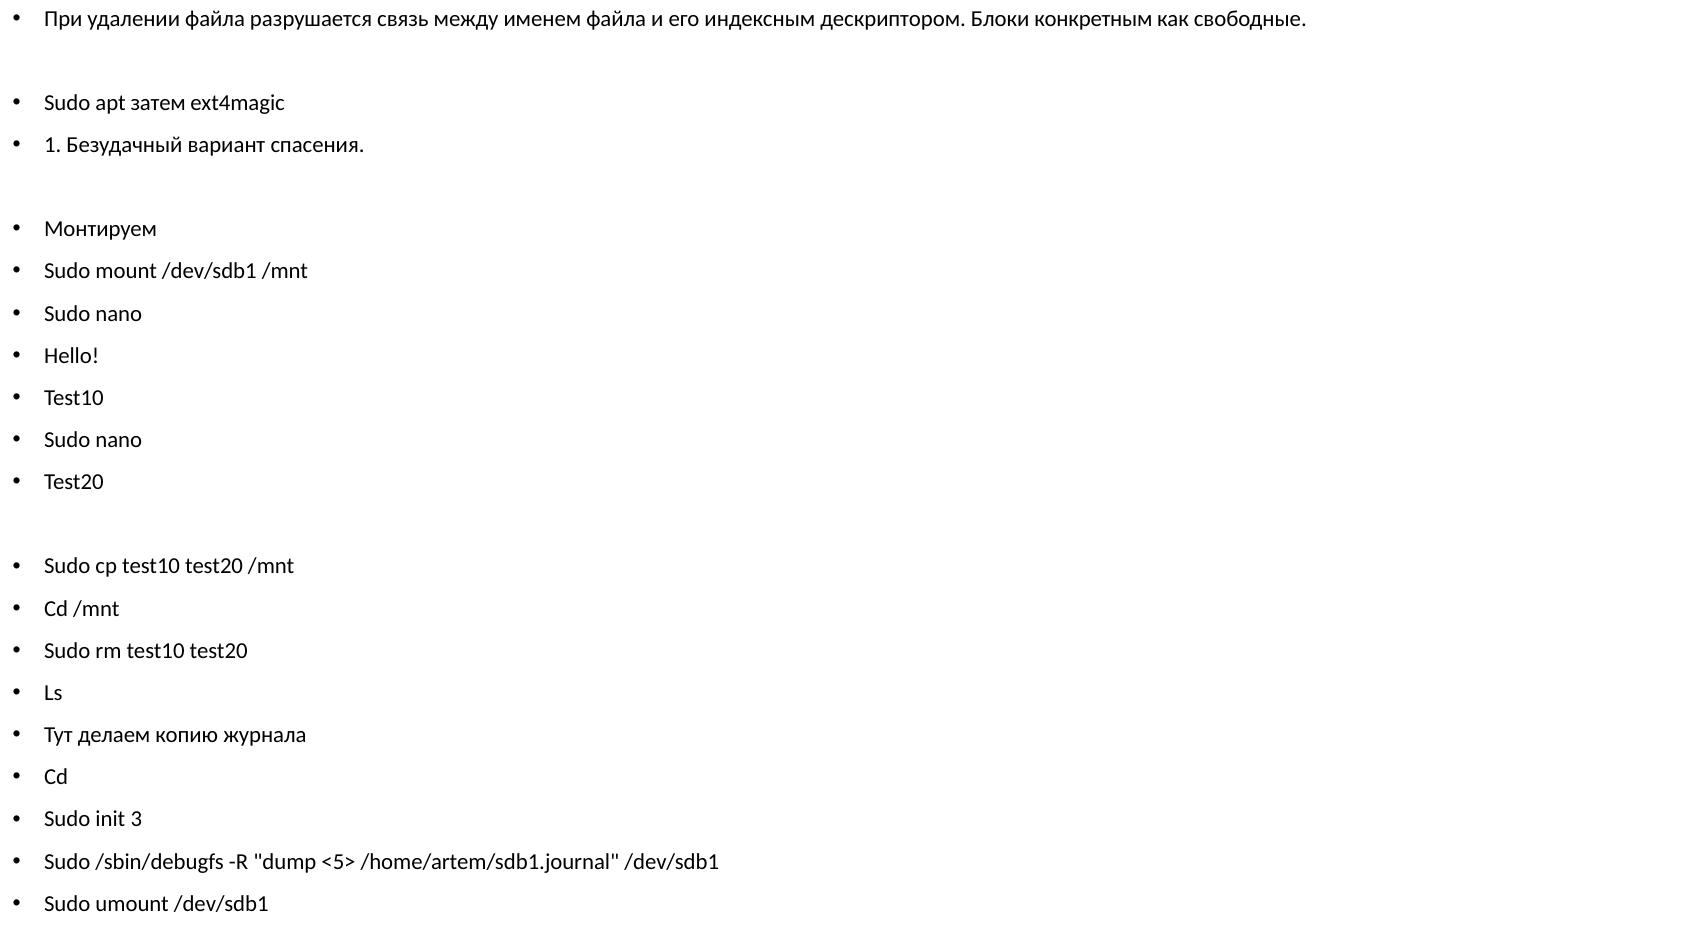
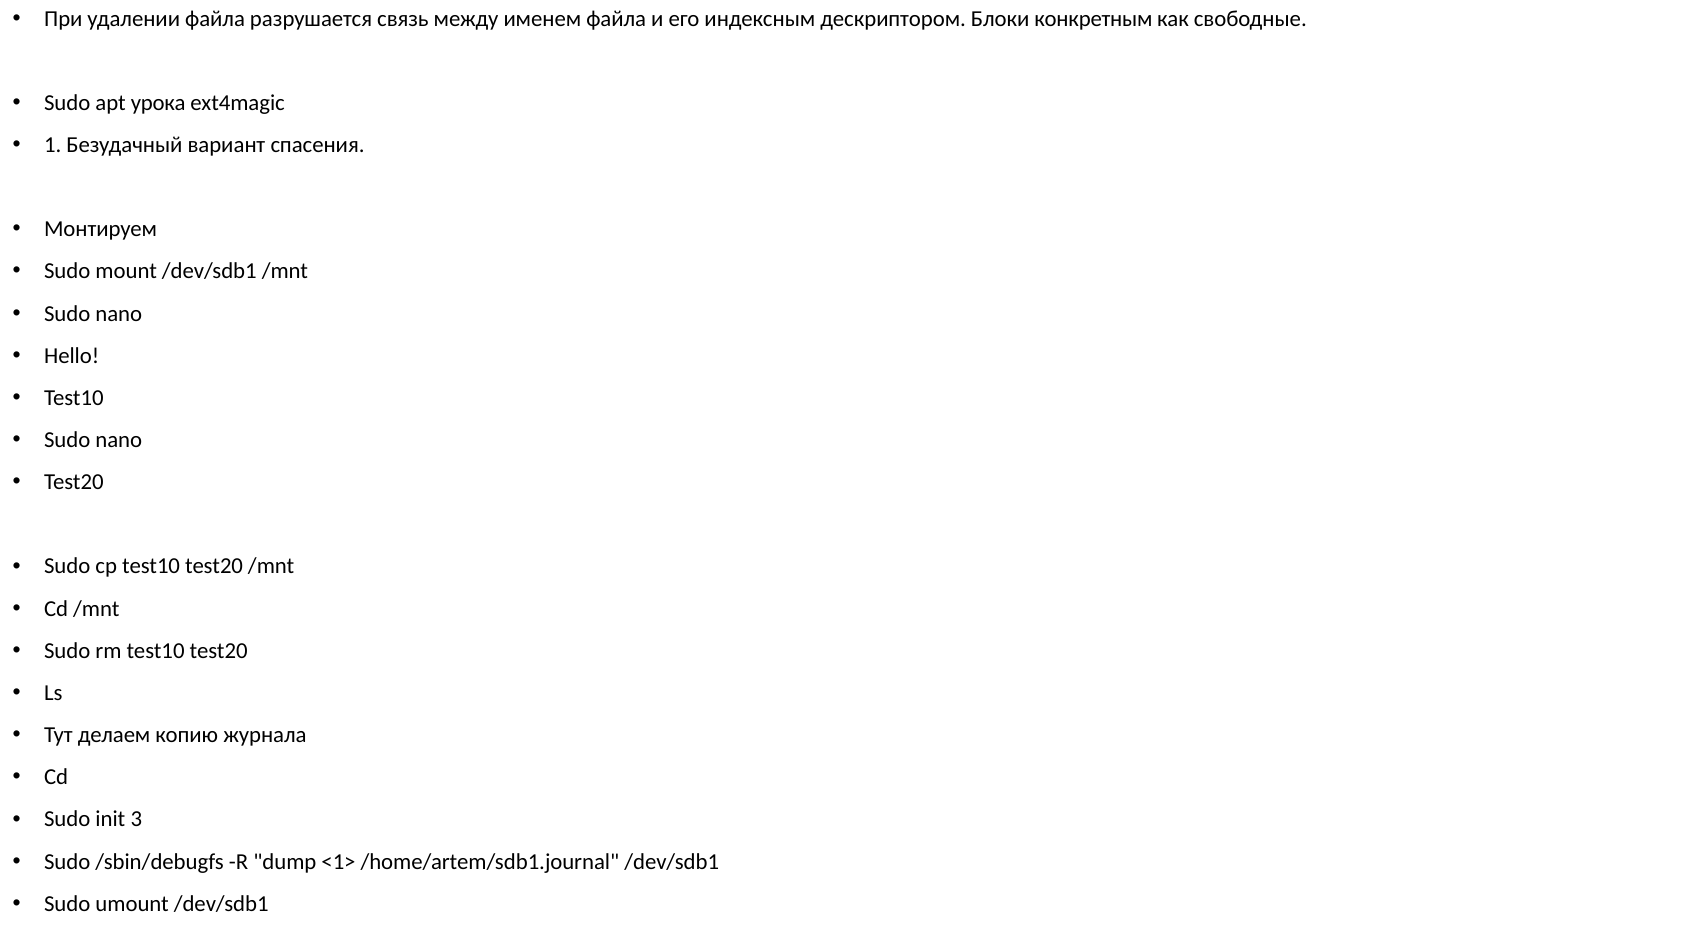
затем: затем -> урока (158, 103)
<5>: <5> -> <1> (339, 862)
